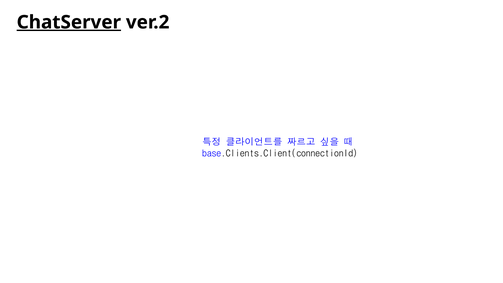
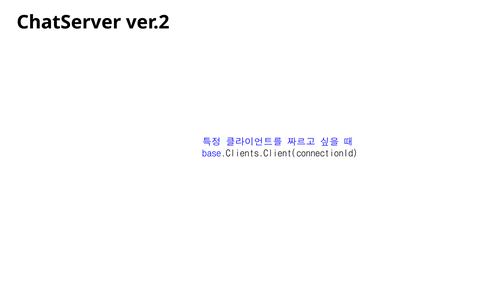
ChatServer underline: present -> none (69, 22)
